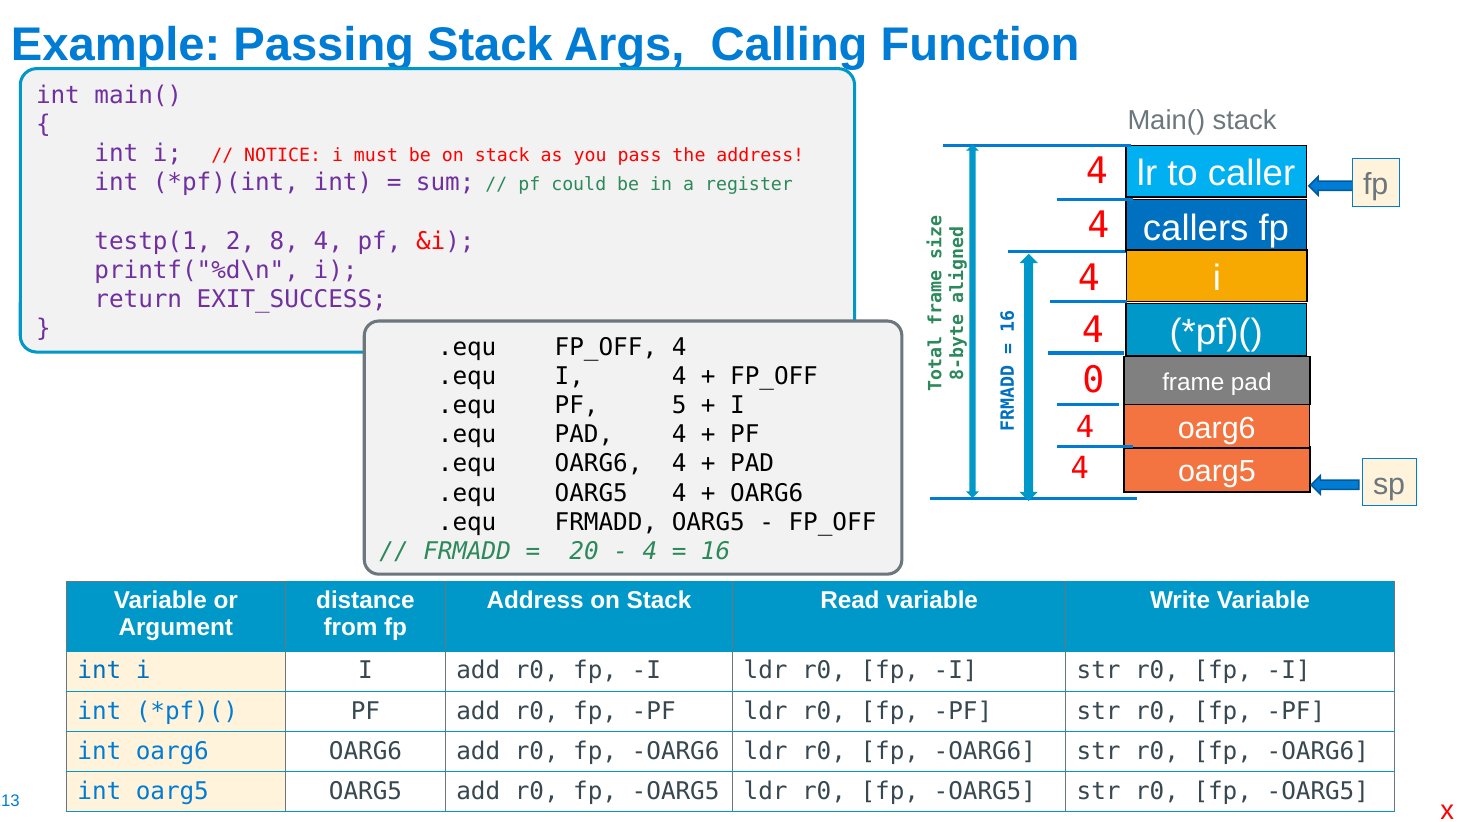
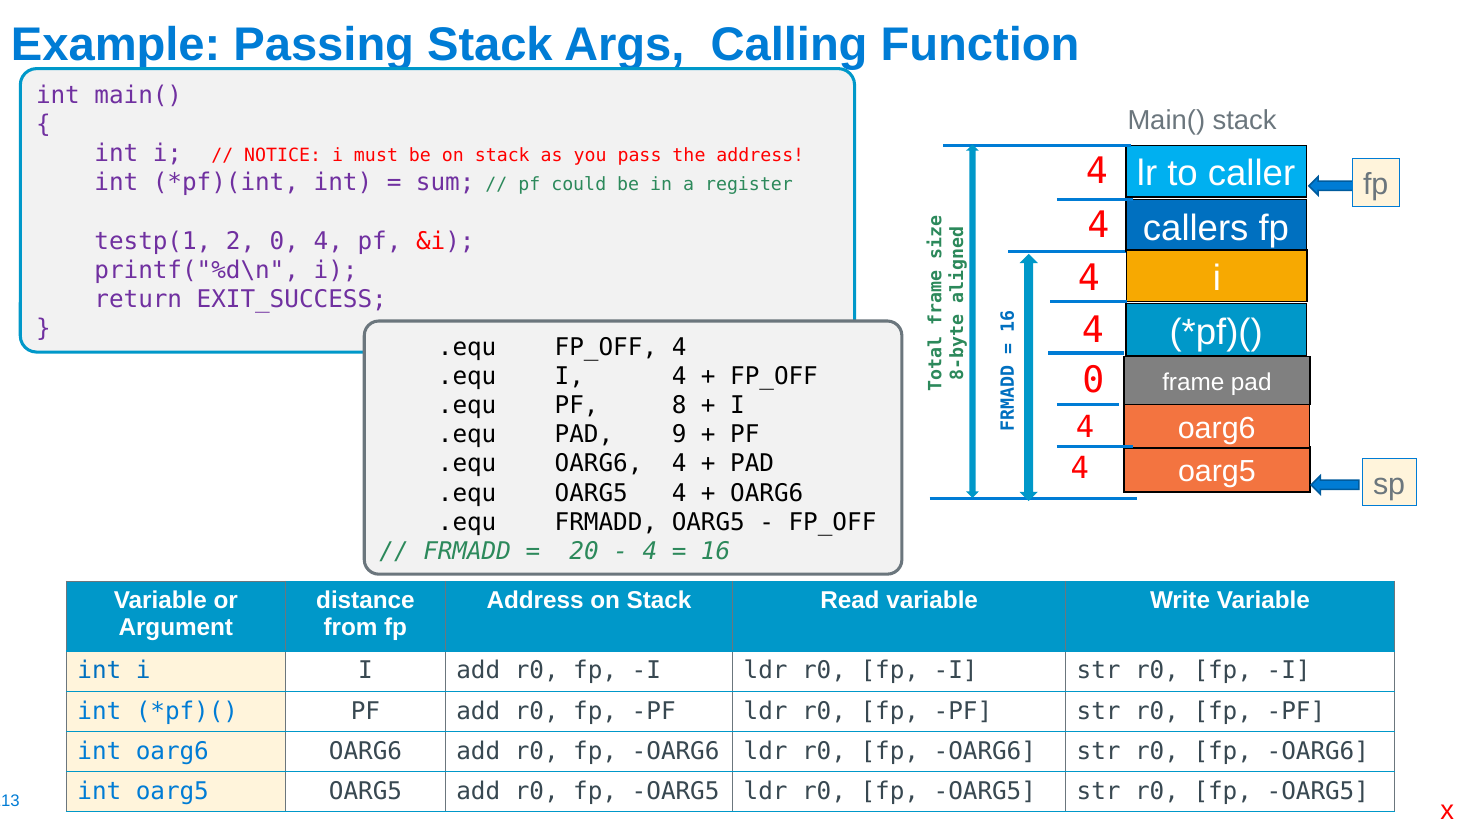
2 8: 8 -> 0 (284, 241)
PF 5: 5 -> 8 (679, 405)
PAD 4: 4 -> 9 (679, 435)
